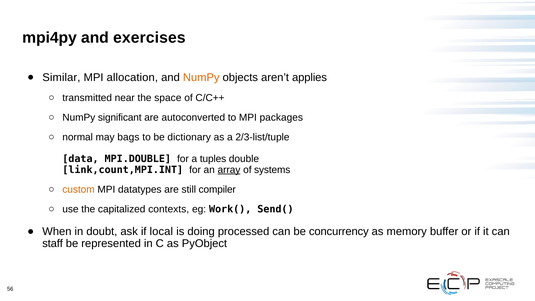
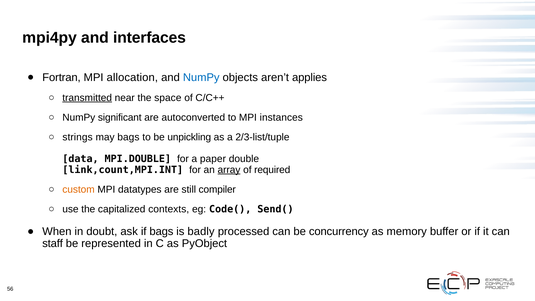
exercises: exercises -> interfaces (149, 38)
Similar: Similar -> Fortran (61, 77)
NumPy colour: orange -> blue (201, 77)
transmitted underline: none -> present (87, 98)
packages: packages -> instances (281, 118)
normal: normal -> strings (78, 137)
dictionary: dictionary -> unpickling (189, 137)
tuples: tuples -> paper (213, 159)
systems: systems -> required (272, 170)
Work(: Work( -> Code( (230, 209)
if local: local -> bags (161, 232)
doing: doing -> badly (201, 232)
